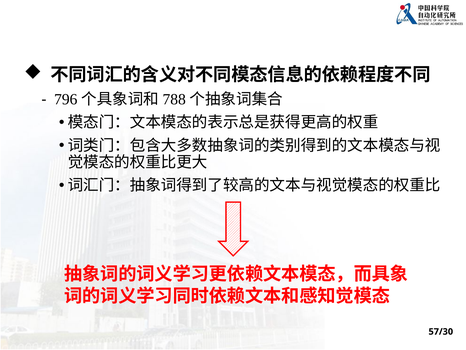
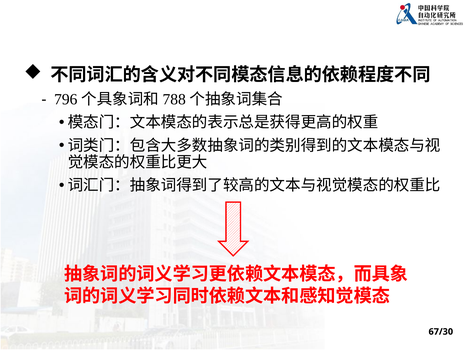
57/30: 57/30 -> 67/30 (441, 331)
